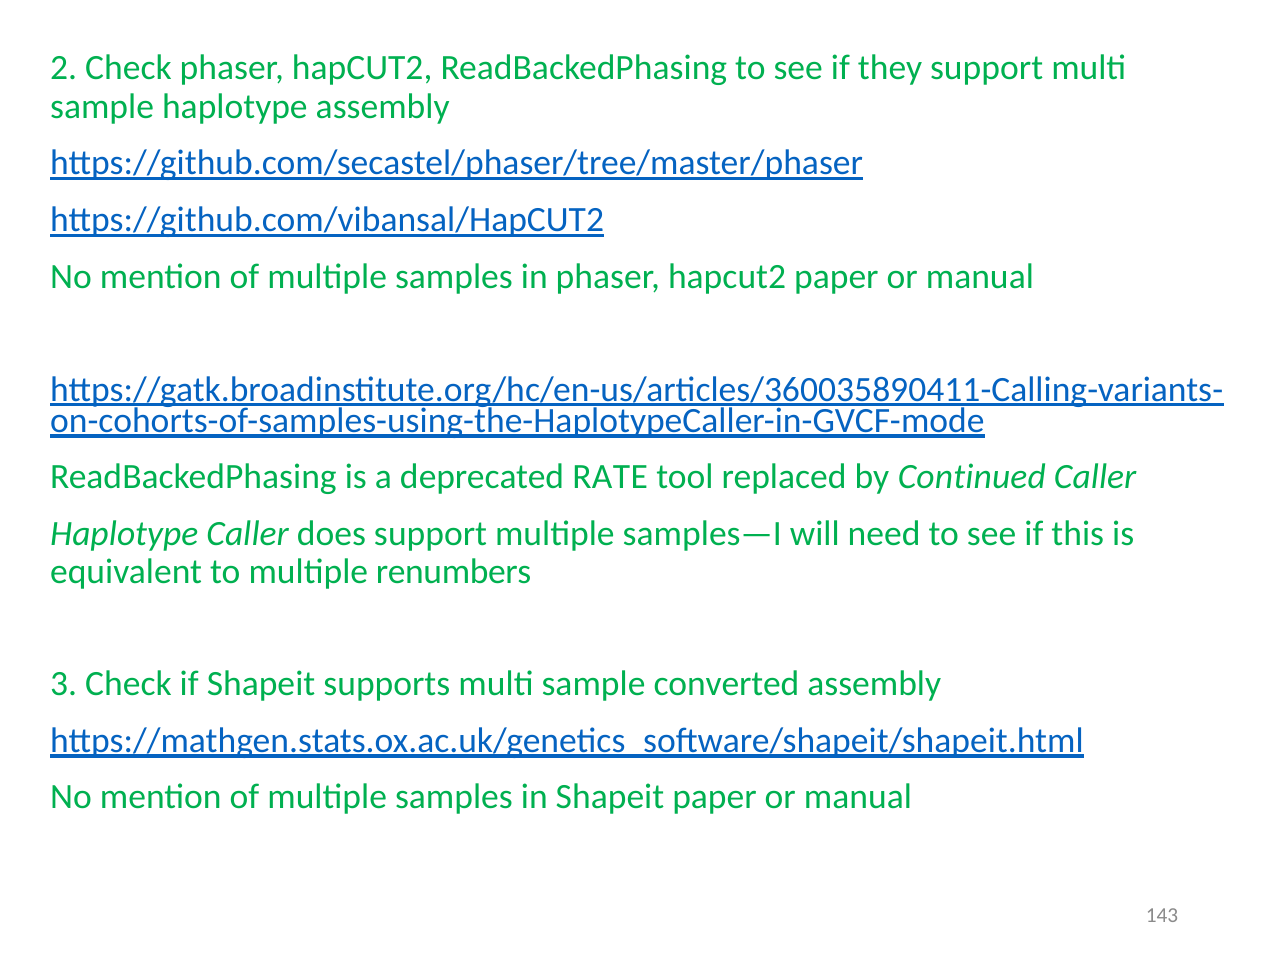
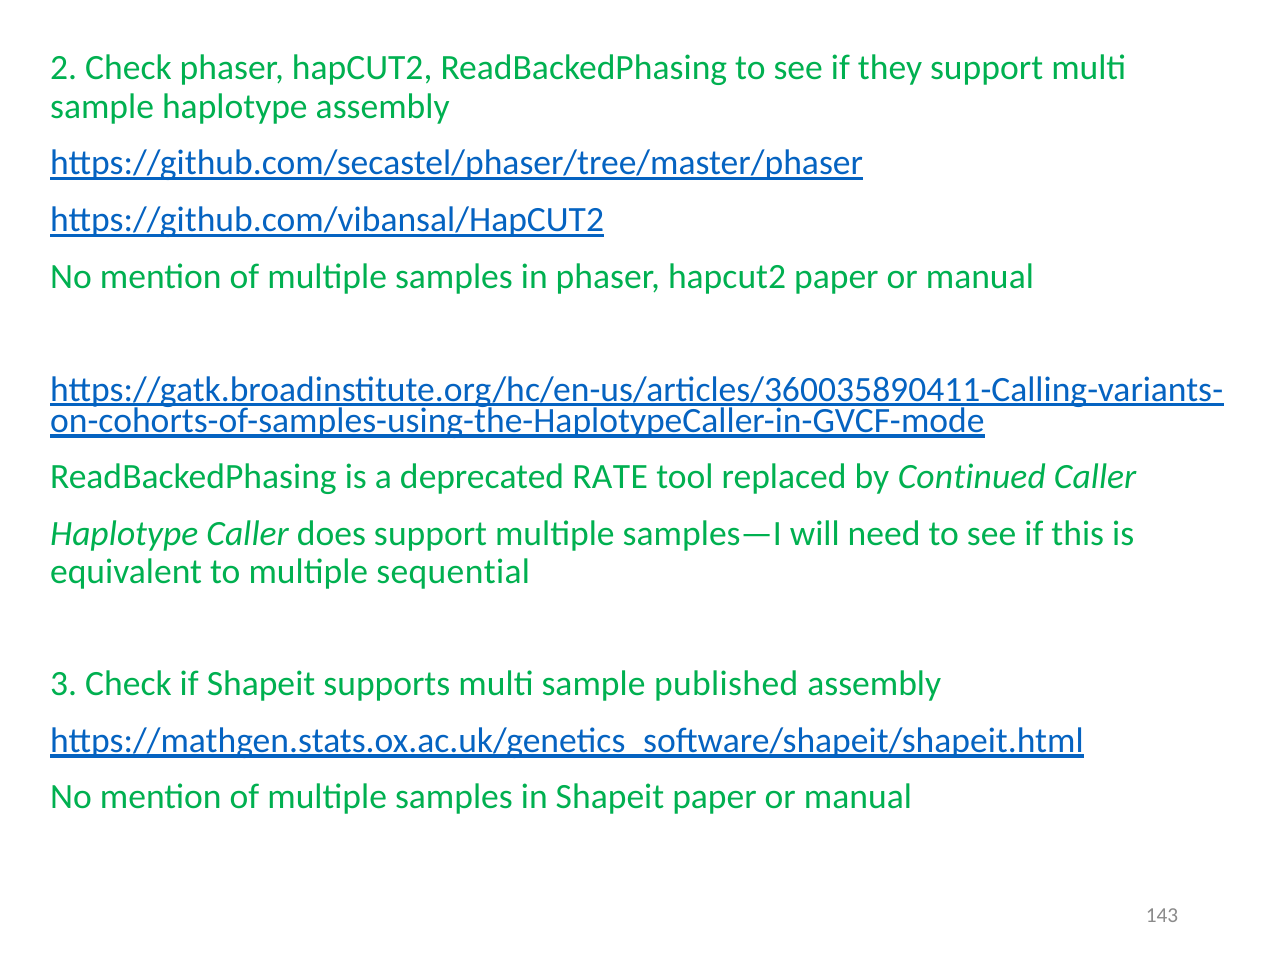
renumbers: renumbers -> sequential (453, 572)
converted: converted -> published (726, 684)
